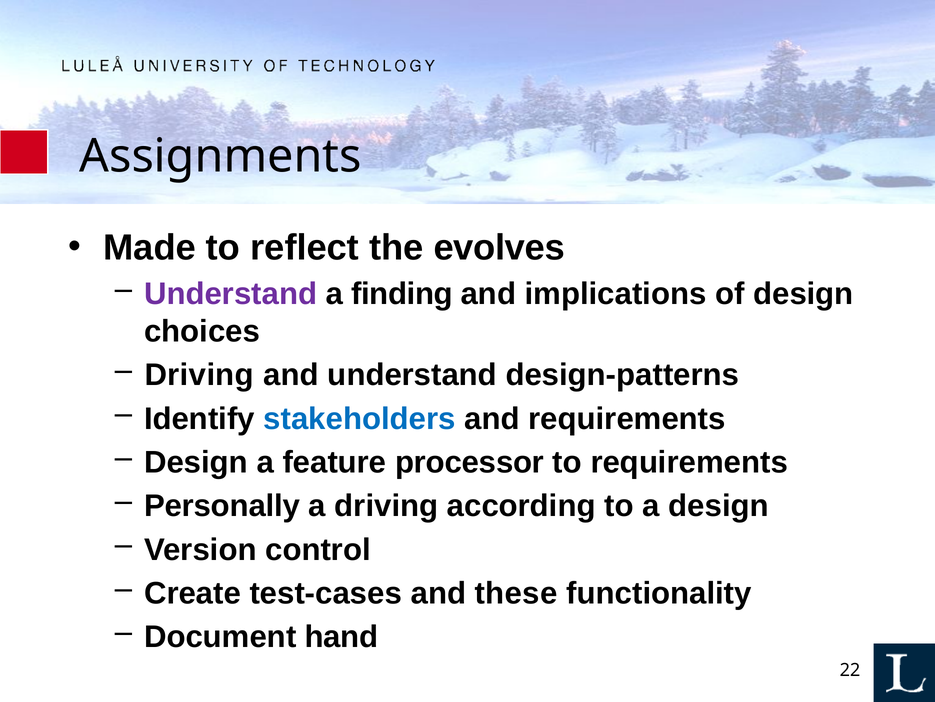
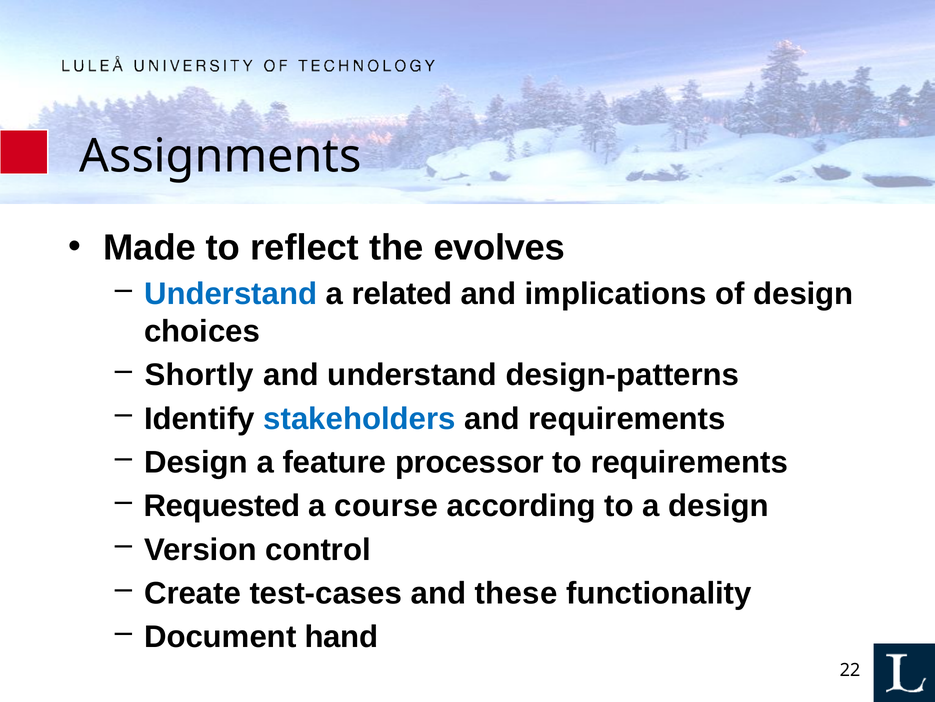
Understand colour: purple -> blue (231, 294)
finding: finding -> related (402, 294)
Driving: Driving -> Shortly (199, 375)
Personally: Personally -> Requested (222, 506)
a driving: driving -> course (386, 506)
